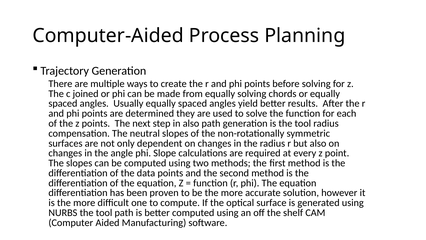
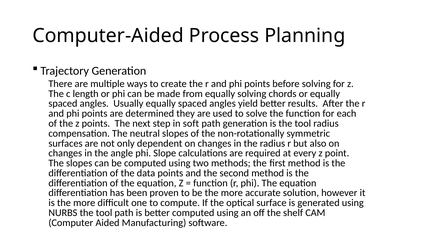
joined: joined -> length (86, 94)
in also: also -> soft (191, 123)
